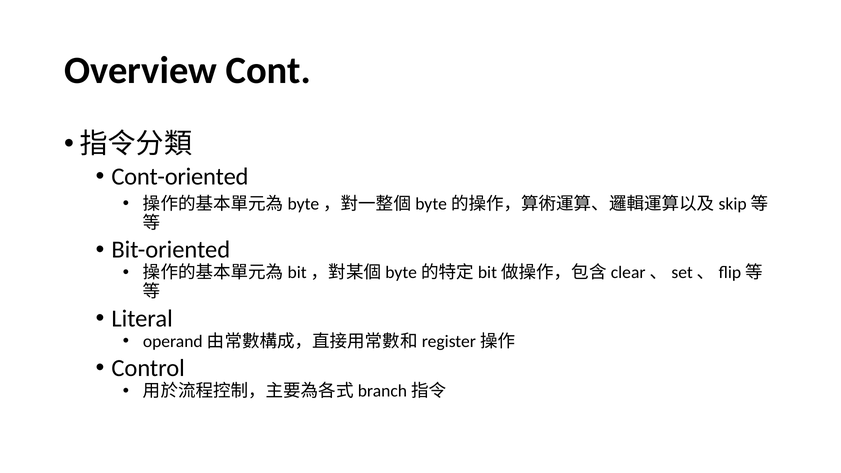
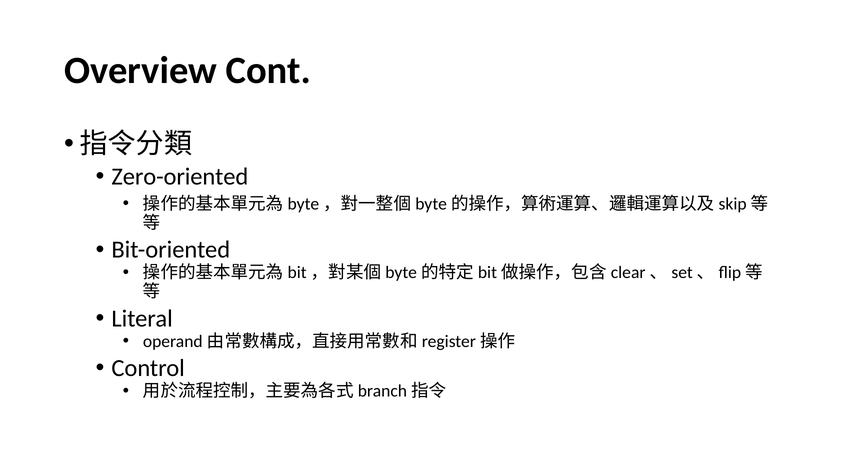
Cont-oriented: Cont-oriented -> Zero-oriented (180, 177)
